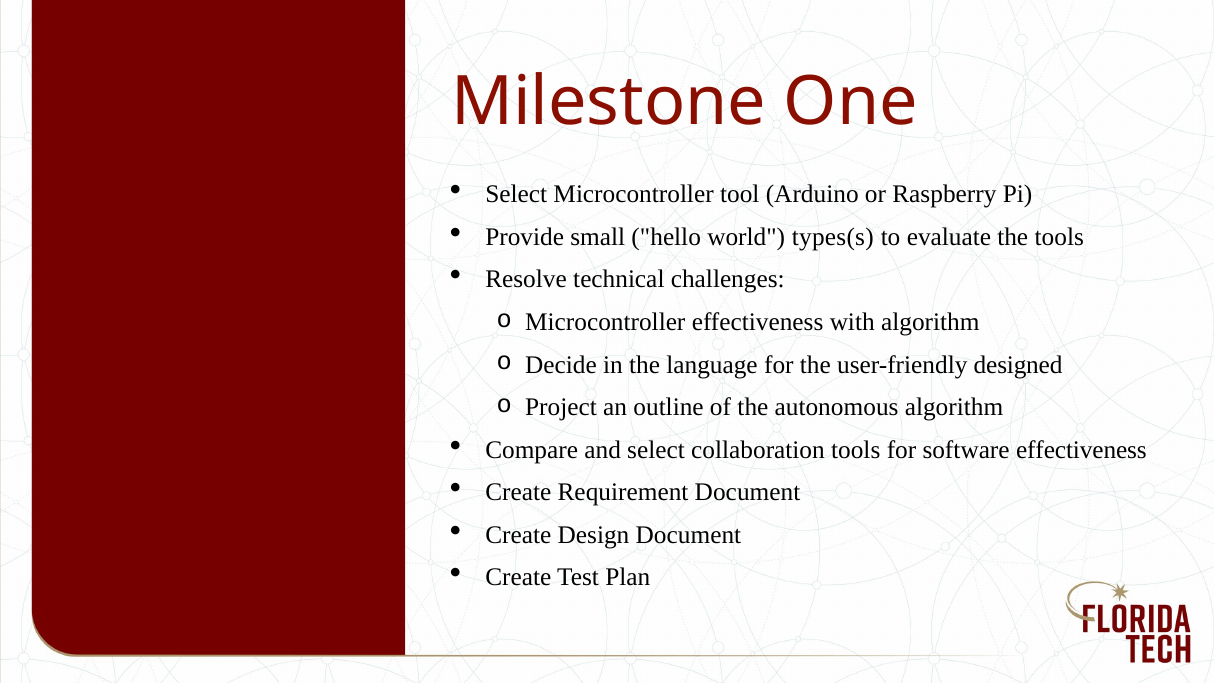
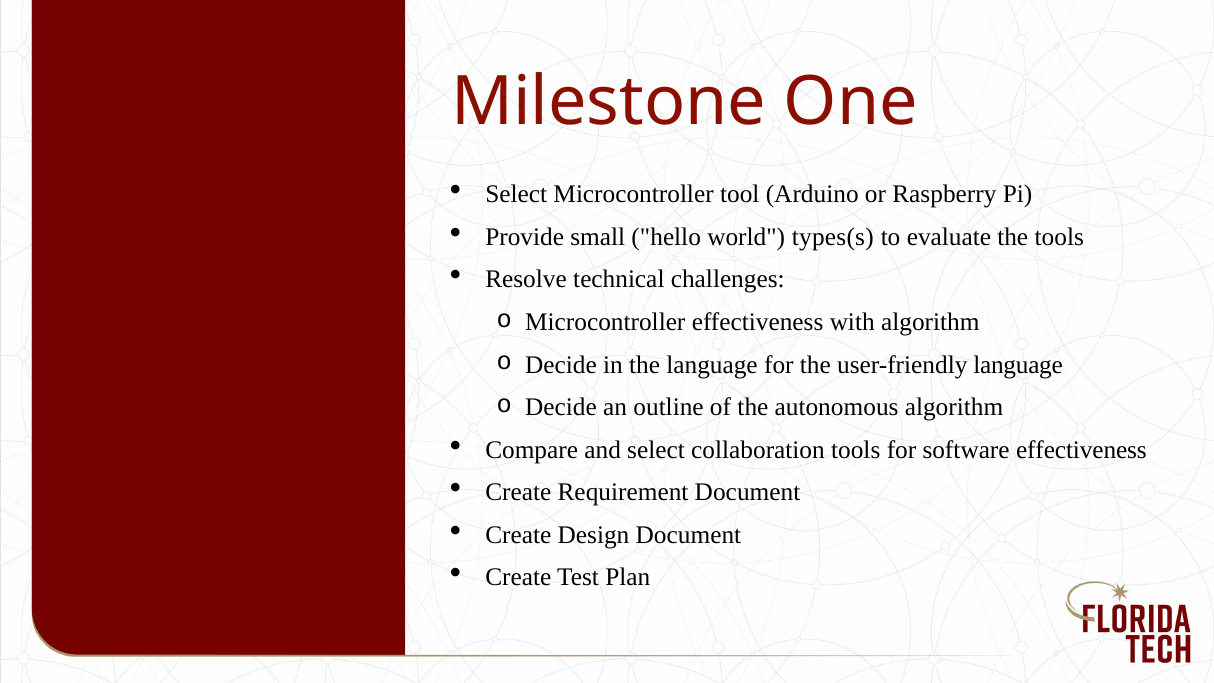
user-friendly designed: designed -> language (1018, 365)
Project: Project -> Decide (561, 407)
